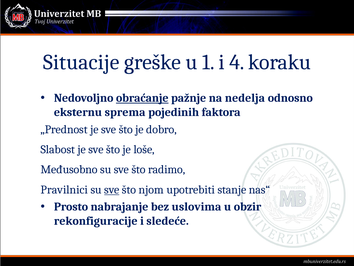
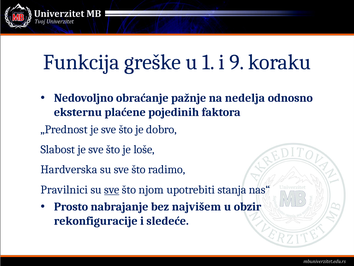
Situacije: Situacije -> Funkcija (81, 62)
4: 4 -> 9 (237, 62)
obraćanje underline: present -> none (142, 98)
sprema: sprema -> plaćene (125, 112)
Međusobno: Međusobno -> Hardverska (69, 169)
stanje: stanje -> stanja (232, 189)
uslovima: uslovima -> najvišem (196, 206)
